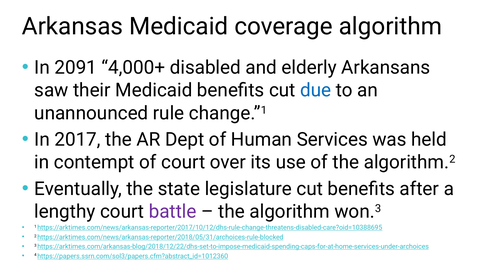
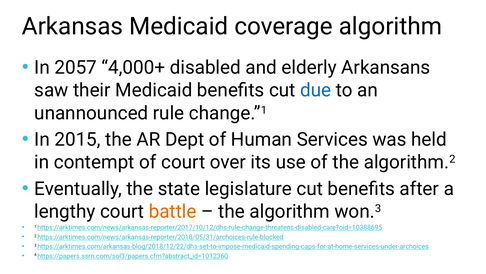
2091: 2091 -> 2057 (76, 67)
2017: 2017 -> 2015 (78, 139)
battle colour: purple -> orange (173, 211)
